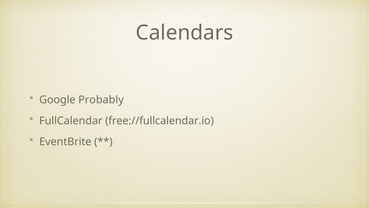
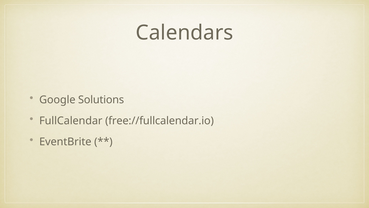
Probably: Probably -> Solutions (101, 100)
